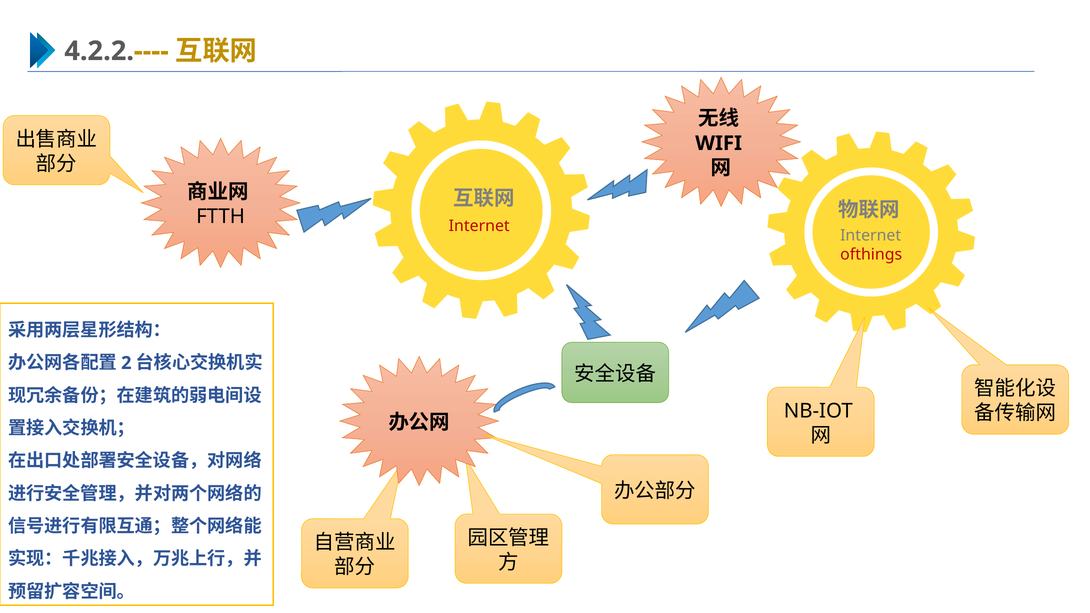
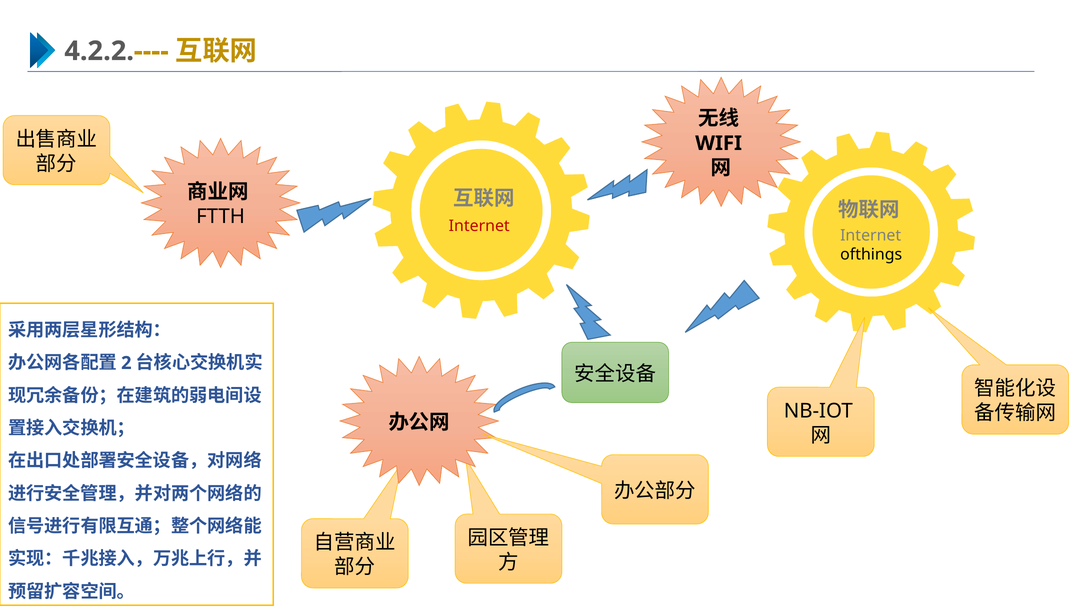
ofthings colour: red -> black (871, 254)
